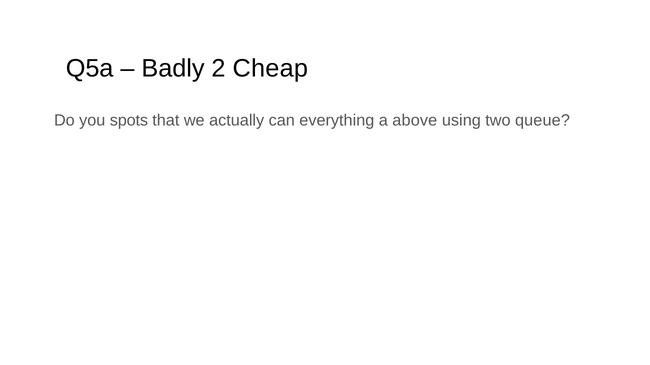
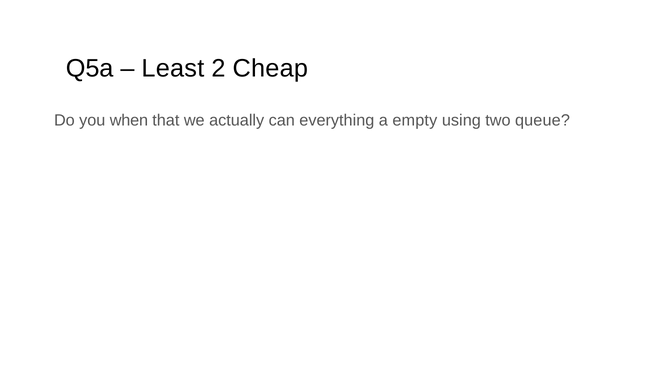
Badly: Badly -> Least (173, 68)
spots: spots -> when (129, 121)
above: above -> empty (415, 121)
